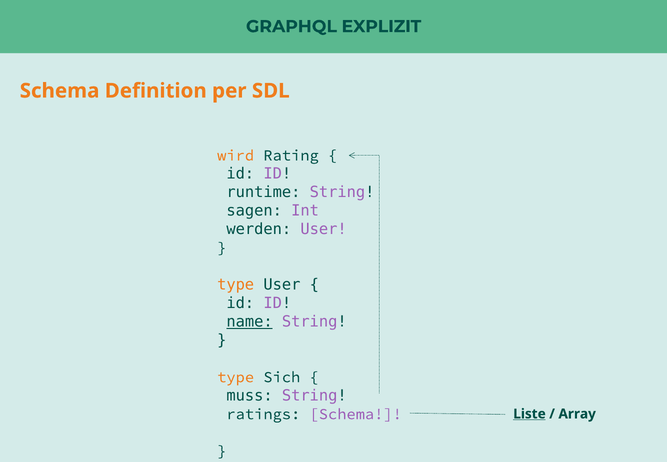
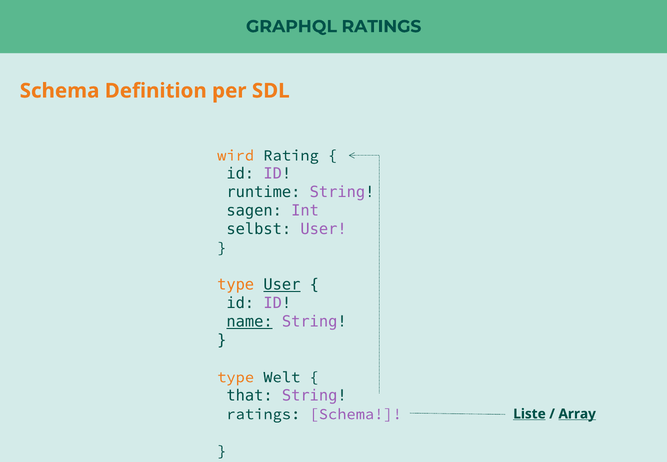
GRAPHQL EXPLIZIT: EXPLIZIT -> RATINGS (381, 26)
werden: werden -> selbst (259, 229)
User underline: none -> present (282, 285)
Sich: Sich -> Welt (282, 377)
muss: muss -> that (250, 395)
Array underline: none -> present (577, 414)
